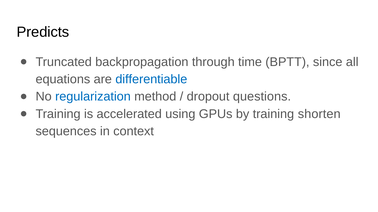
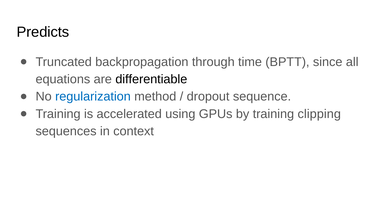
differentiable colour: blue -> black (151, 80)
questions: questions -> sequence (262, 97)
shorten: shorten -> clipping (319, 114)
